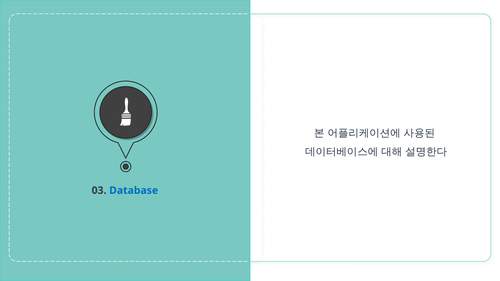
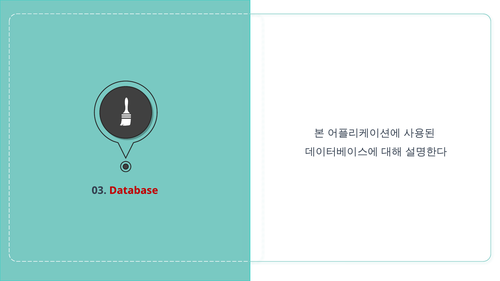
Database colour: blue -> red (134, 191)
